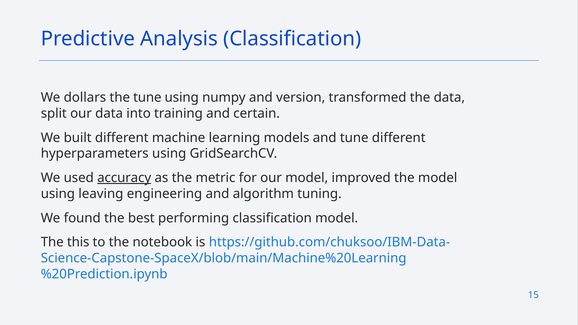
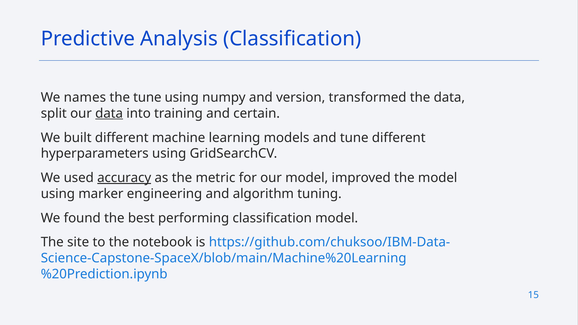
dollars: dollars -> names (85, 98)
data underline: none -> present (109, 113)
leaving: leaving -> marker (101, 194)
this: this -> site (78, 242)
